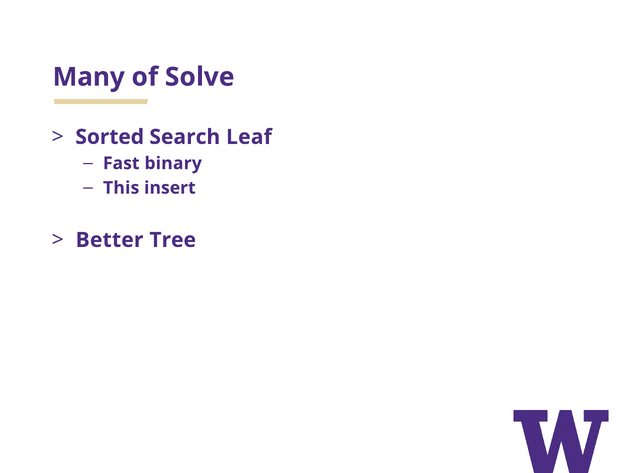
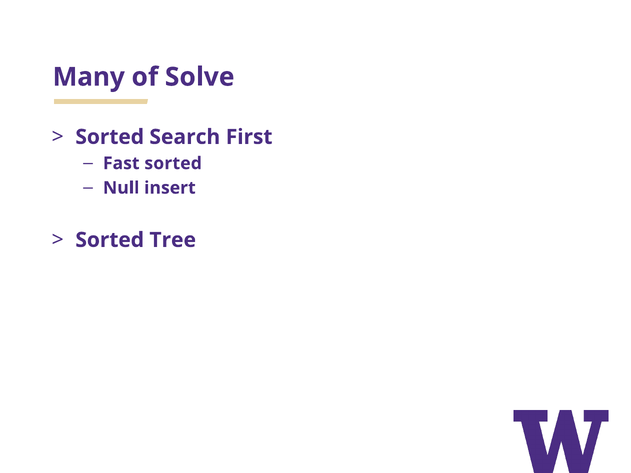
Leaf: Leaf -> First (249, 137)
Fast binary: binary -> sorted (173, 163)
This: This -> Null (121, 188)
Better: Better -> Sorted (110, 240)
